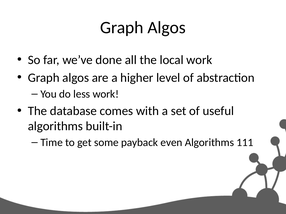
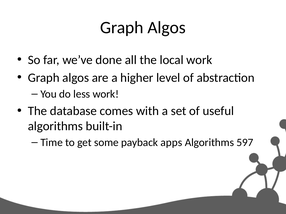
even: even -> apps (171, 143)
111: 111 -> 597 (245, 143)
